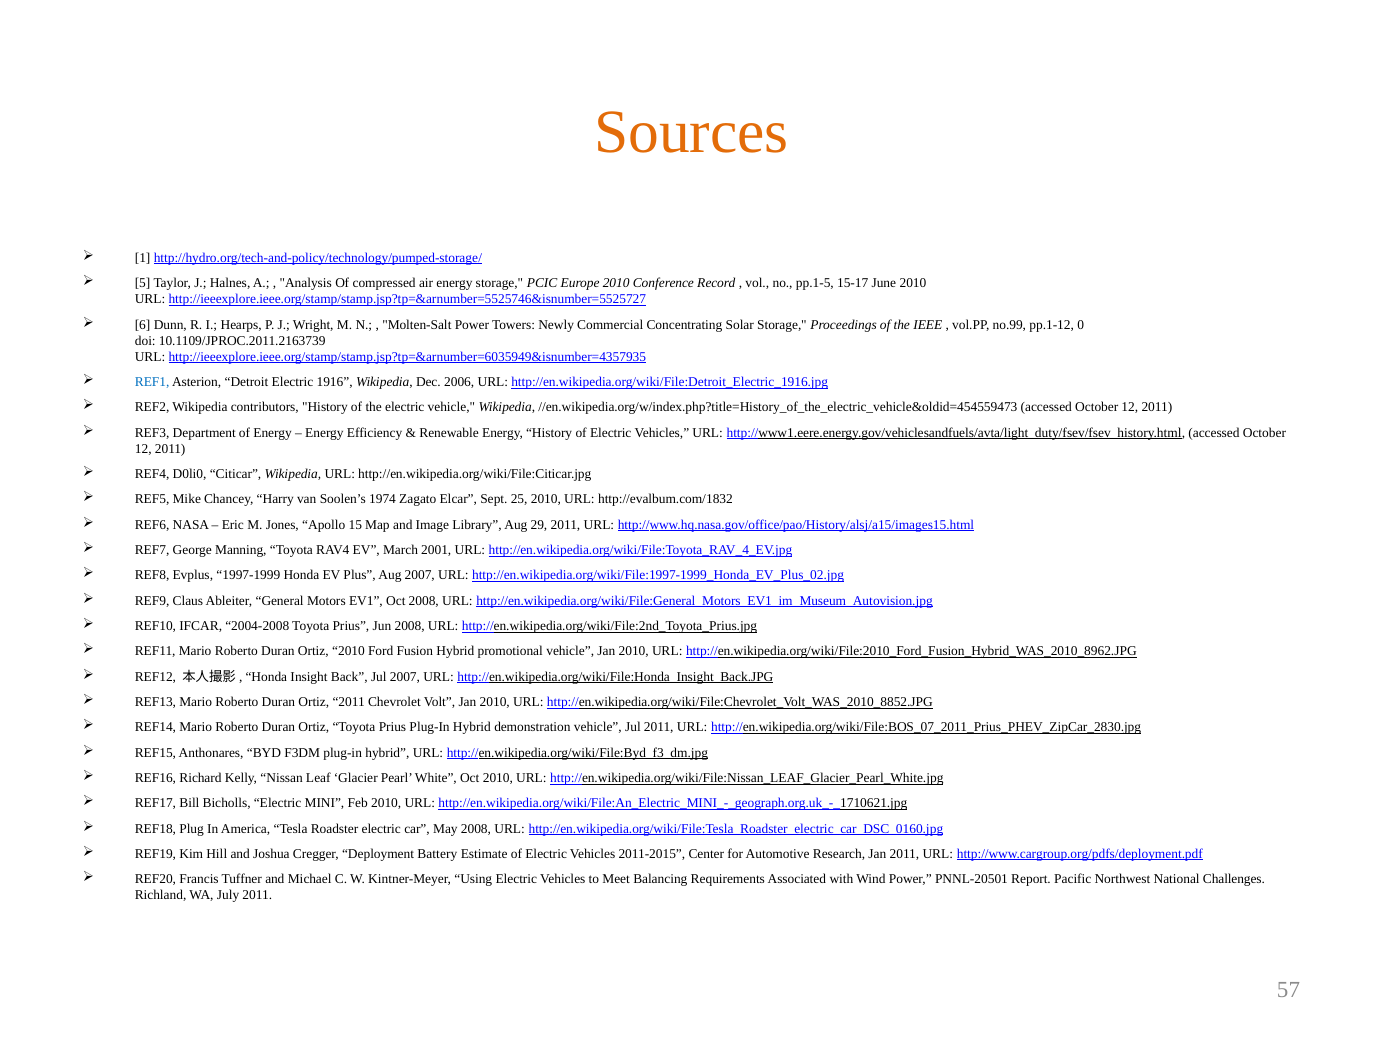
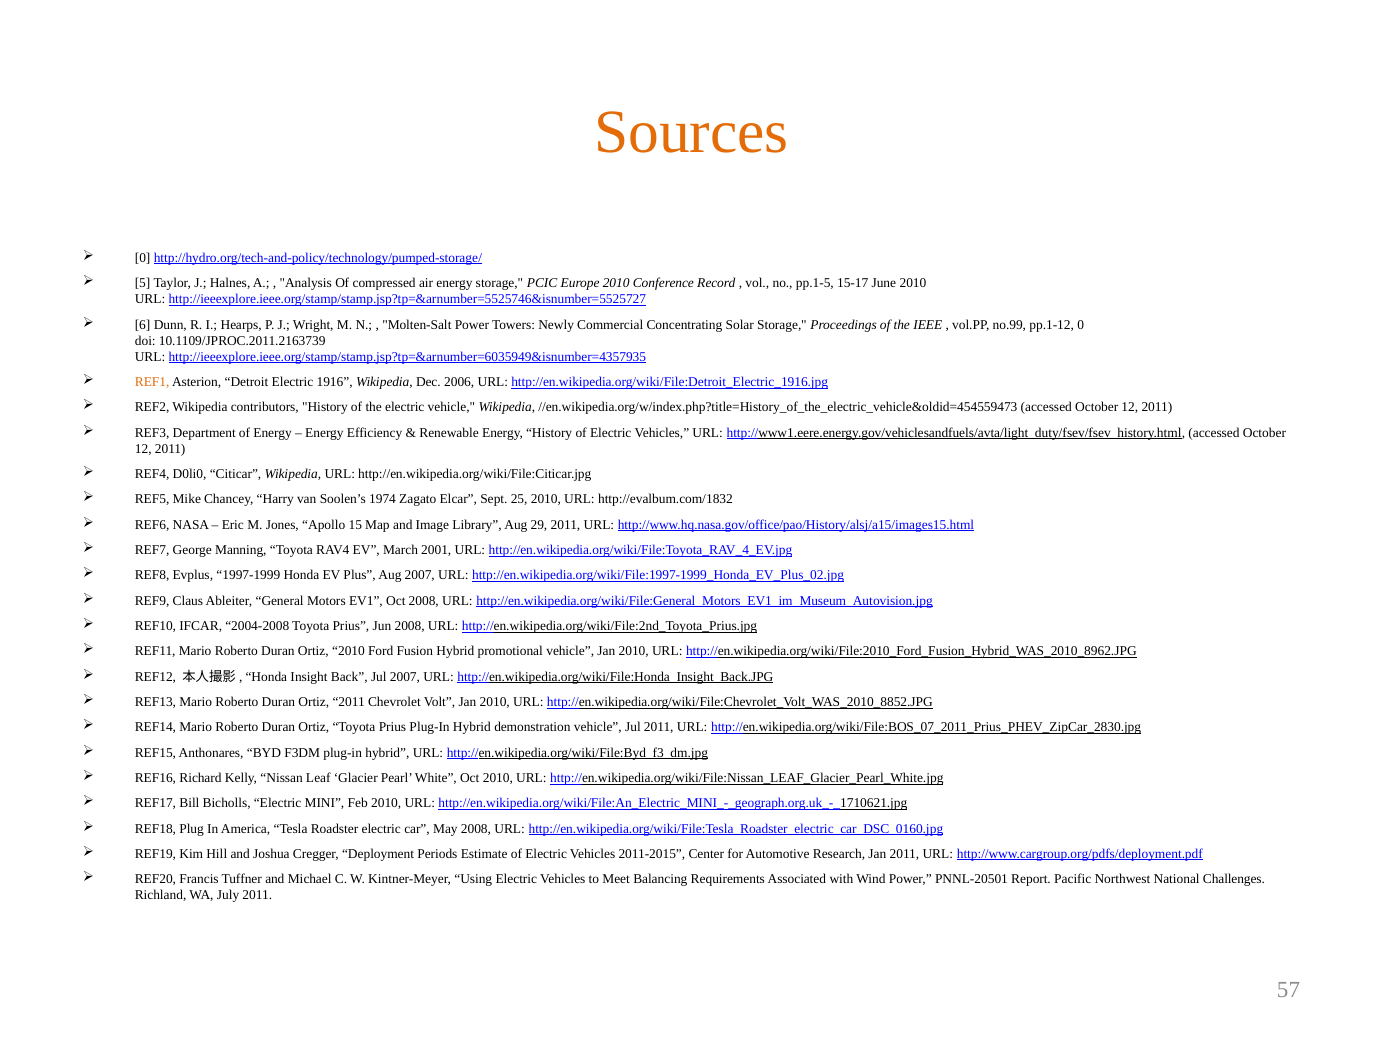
1: 1 -> 0 (143, 258)
REF1 colour: blue -> orange (152, 382)
Battery: Battery -> Periods (437, 854)
